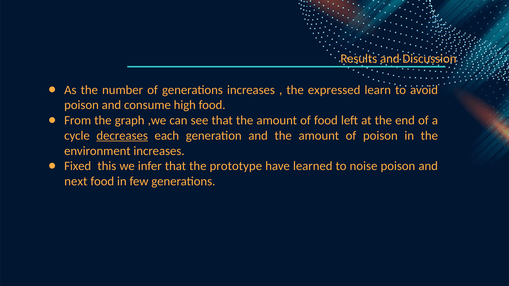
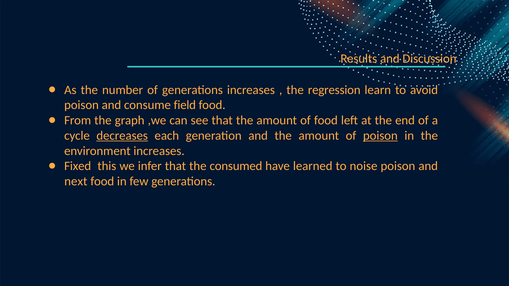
expressed: expressed -> regression (334, 90)
high: high -> field (185, 105)
poison underline: none -> present (380, 136)
prototype: prototype -> consumed (236, 166)
